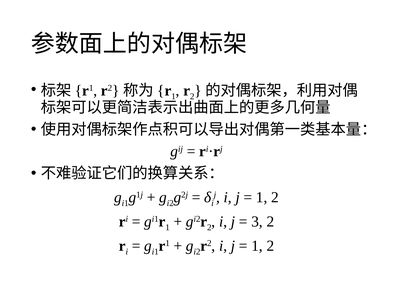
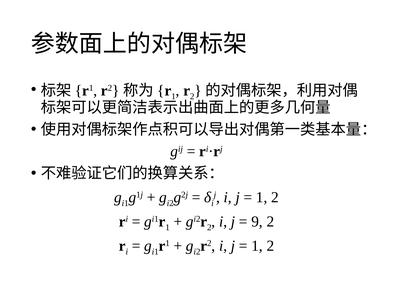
3: 3 -> 9 (257, 221)
